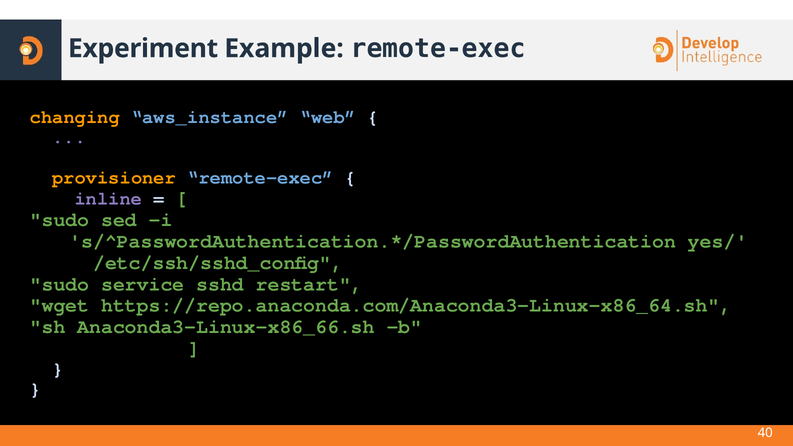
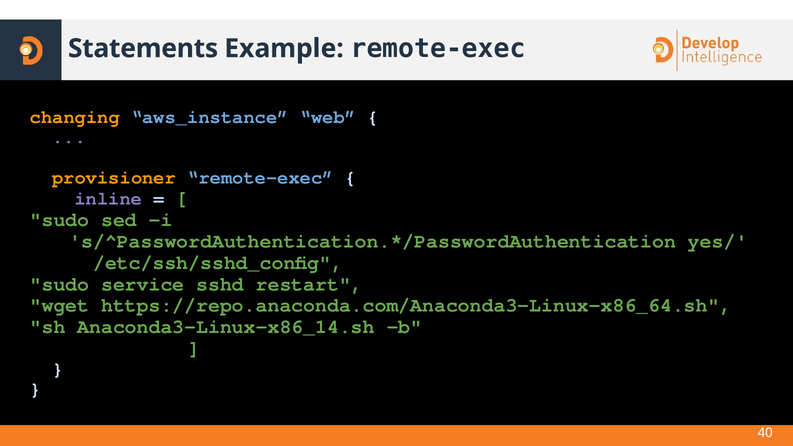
Experiment: Experiment -> Statements (143, 48)
Anaconda3-Linux-x86_66.sh: Anaconda3-Linux-x86_66.sh -> Anaconda3-Linux-x86_14.sh (226, 327)
